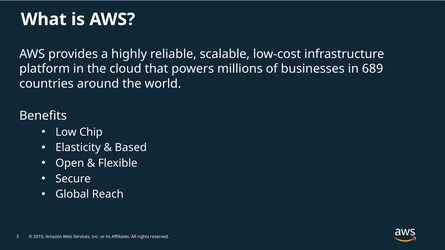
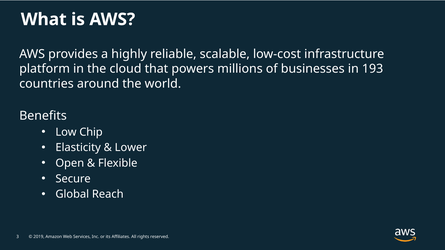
689: 689 -> 193 (373, 69)
Based: Based -> Lower (131, 148)
